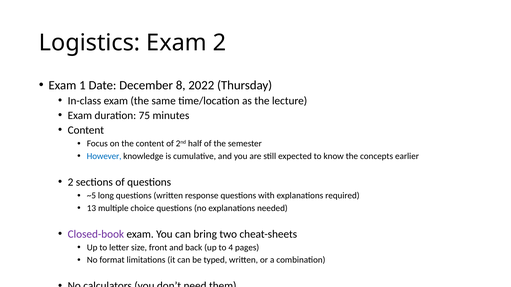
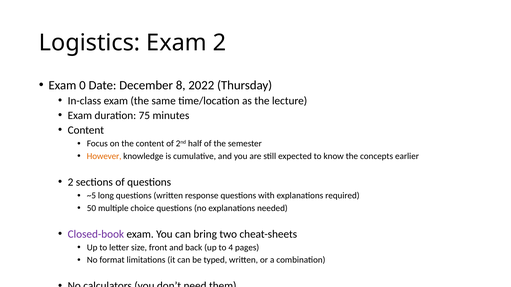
1: 1 -> 0 (82, 85)
However colour: blue -> orange (104, 156)
13: 13 -> 50 (91, 208)
